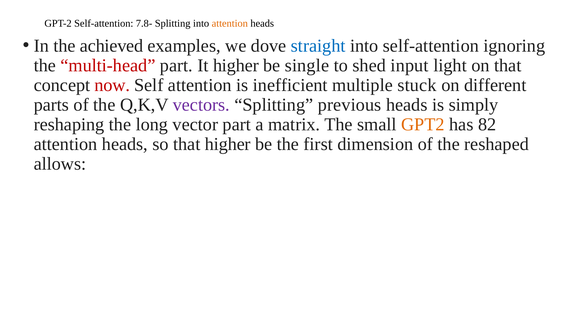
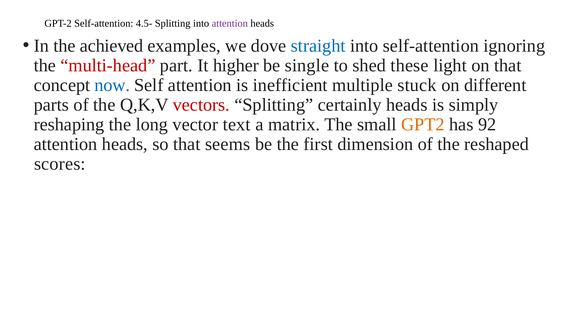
7.8-: 7.8- -> 4.5- (144, 23)
attention colour: orange -> purple (230, 23)
input: input -> these (410, 65)
now colour: red -> blue (112, 85)
vectors colour: purple -> red (201, 105)
previous: previous -> certainly (350, 105)
vector part: part -> text (237, 124)
82: 82 -> 92 (487, 124)
that higher: higher -> seems (228, 144)
allows: allows -> scores (60, 164)
